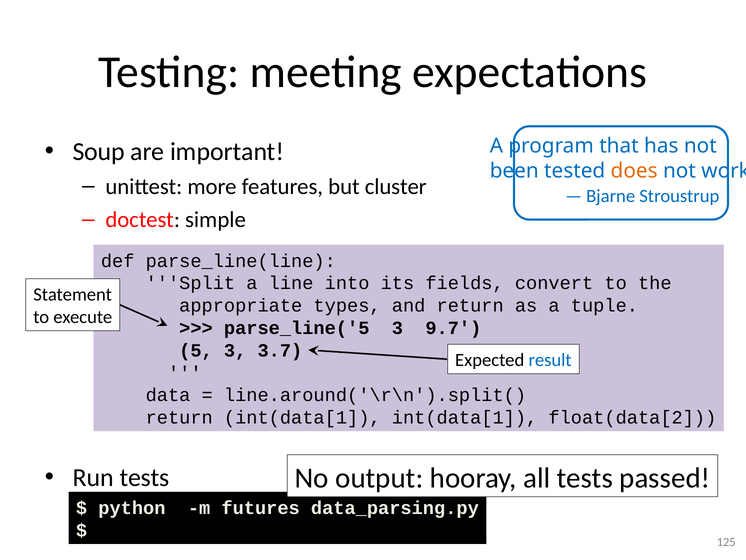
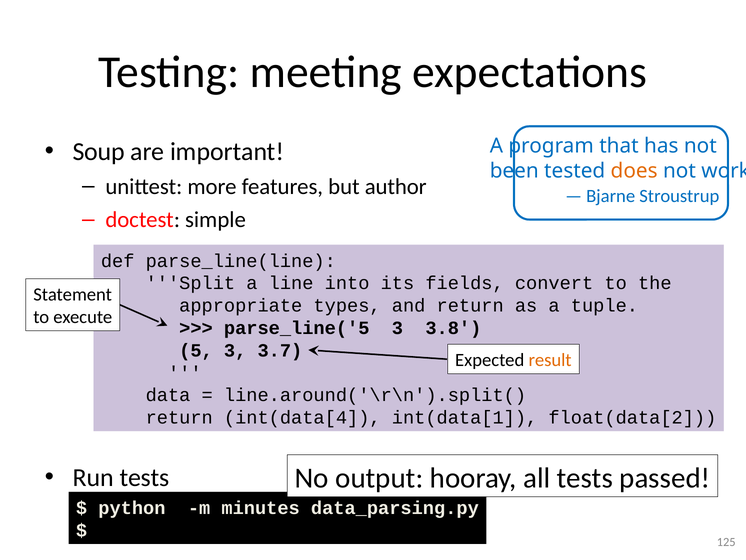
cluster: cluster -> author (396, 186)
9.7: 9.7 -> 3.8 (453, 328)
result colour: blue -> orange (550, 360)
return int(data[1: int(data[1 -> int(data[4 (302, 417)
futures: futures -> minutes (261, 508)
